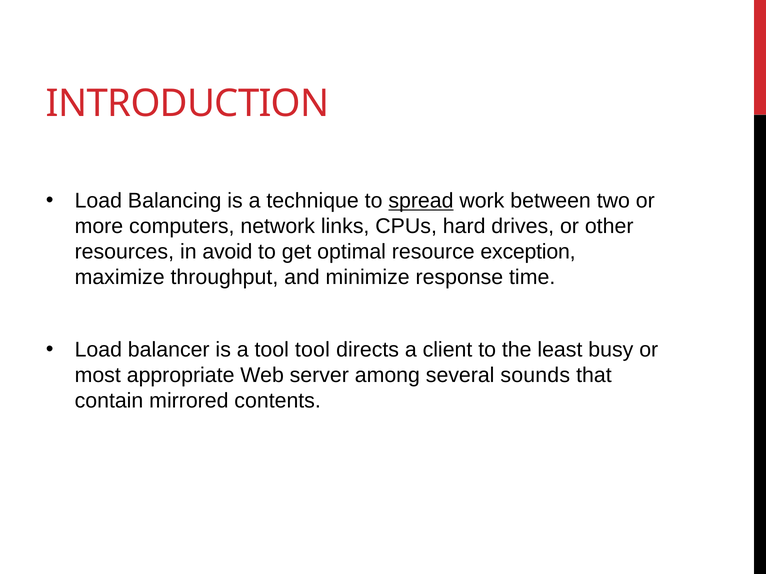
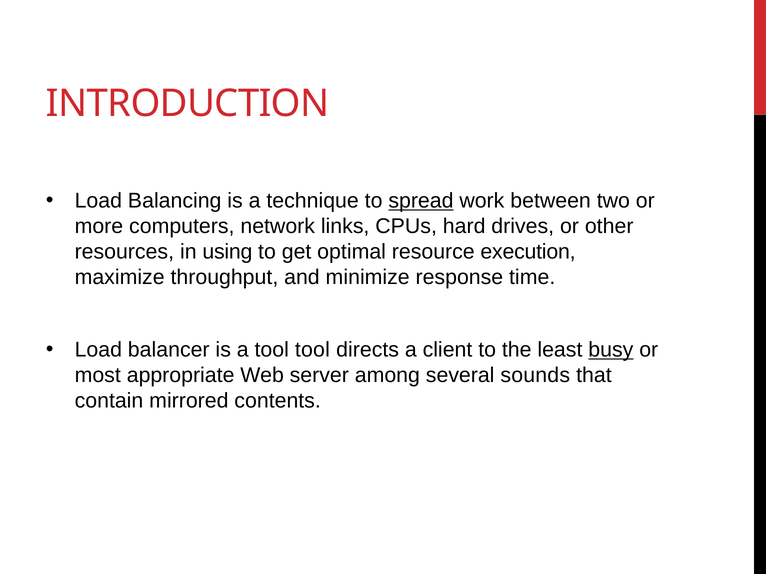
avoid: avoid -> using (227, 252)
exception: exception -> execution (528, 252)
busy underline: none -> present (611, 350)
